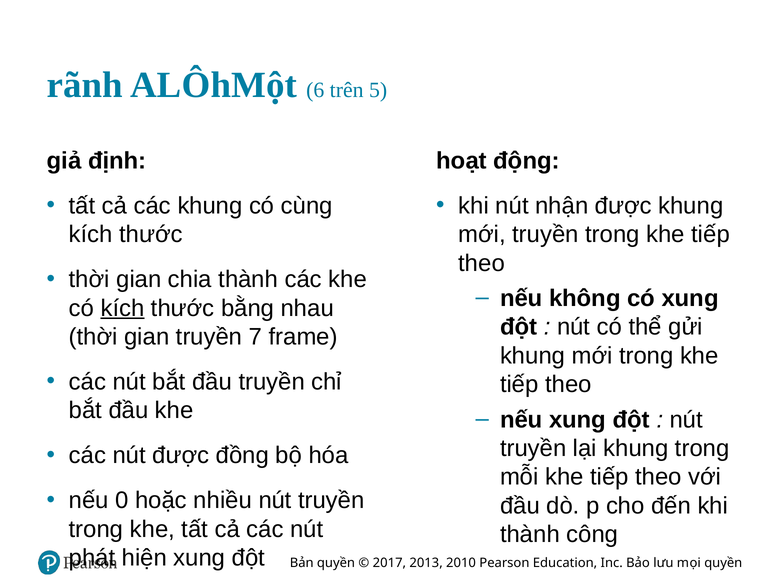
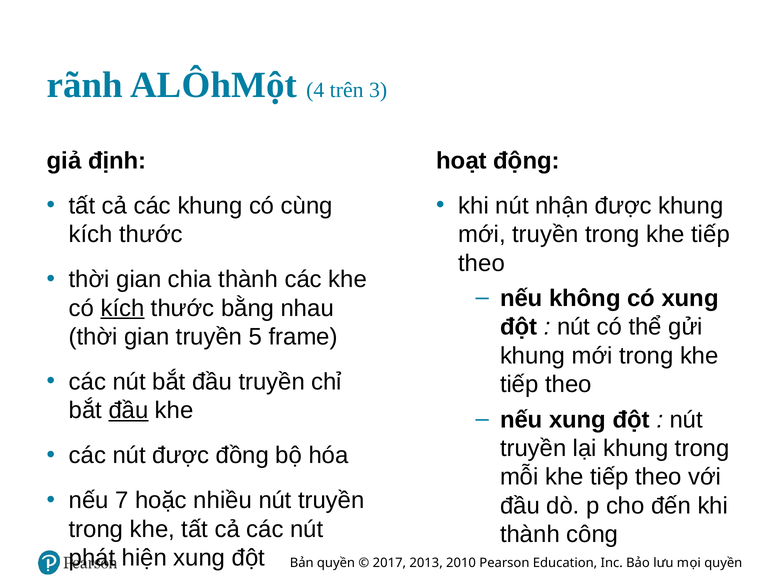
6: 6 -> 4 (315, 90)
5: 5 -> 3 (378, 90)
7: 7 -> 5 (255, 337)
đầu underline: none -> present (129, 411)
0: 0 -> 7 (122, 501)
